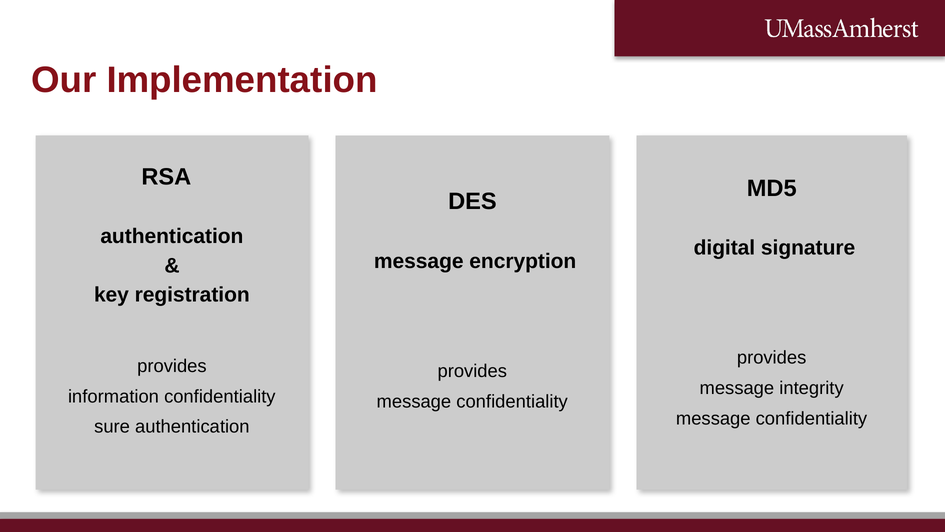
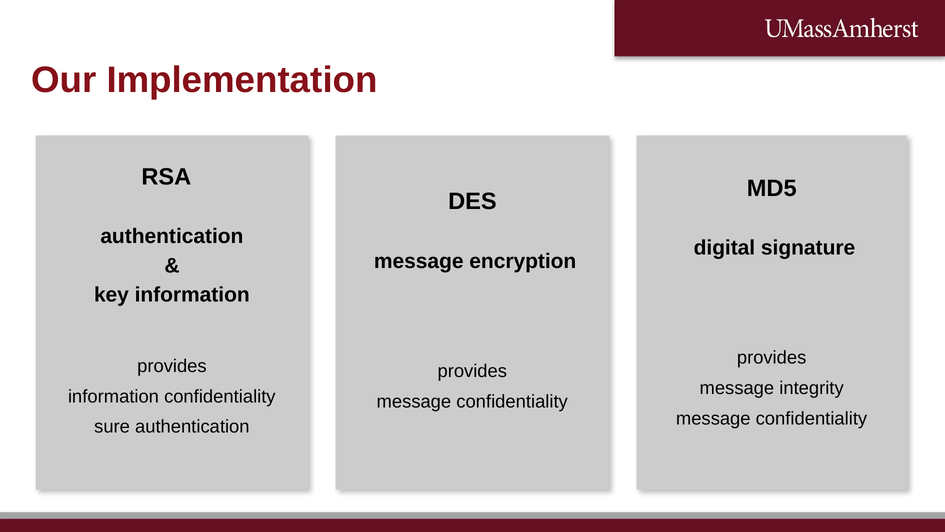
key registration: registration -> information (192, 295)
